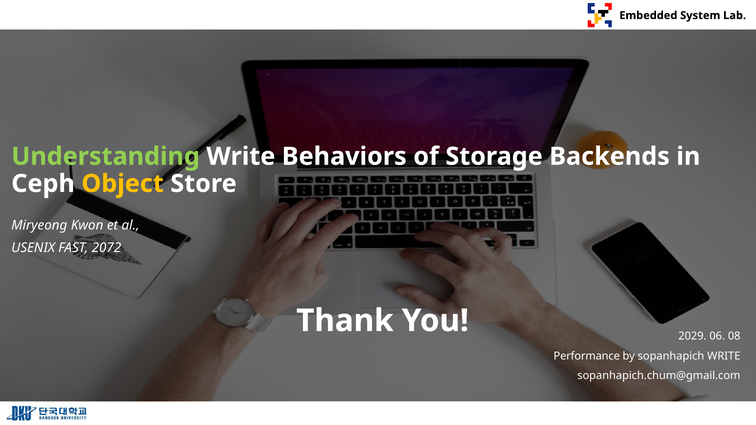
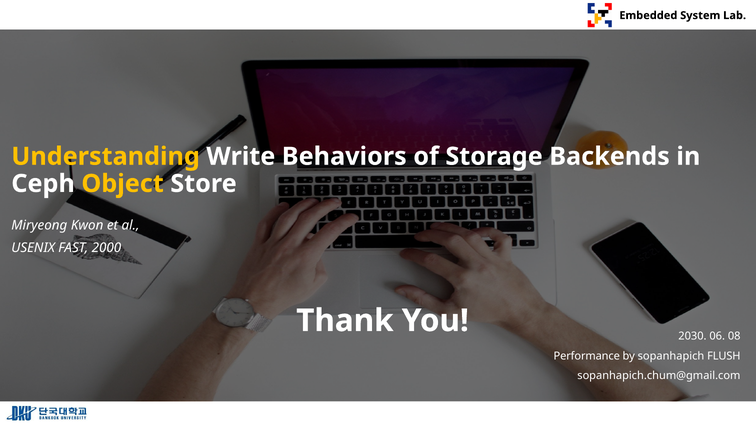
Understanding colour: light green -> yellow (106, 157)
2072: 2072 -> 2000 (106, 248)
2029: 2029 -> 2030 (692, 336)
sopanhapich WRITE: WRITE -> FLUSH (724, 356)
